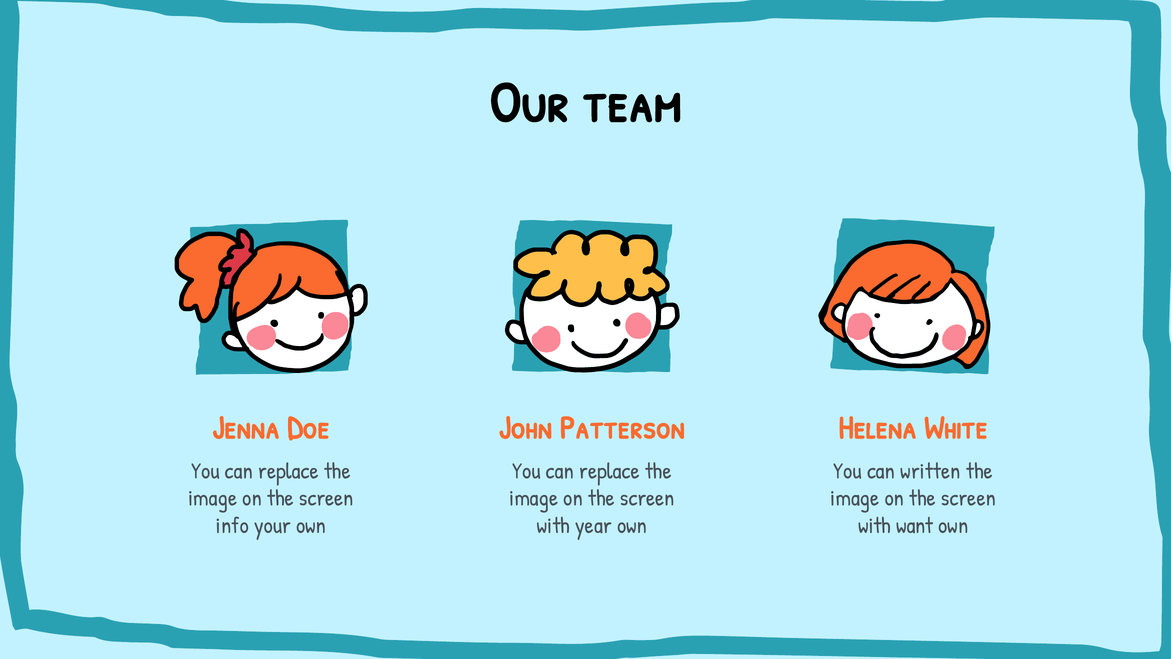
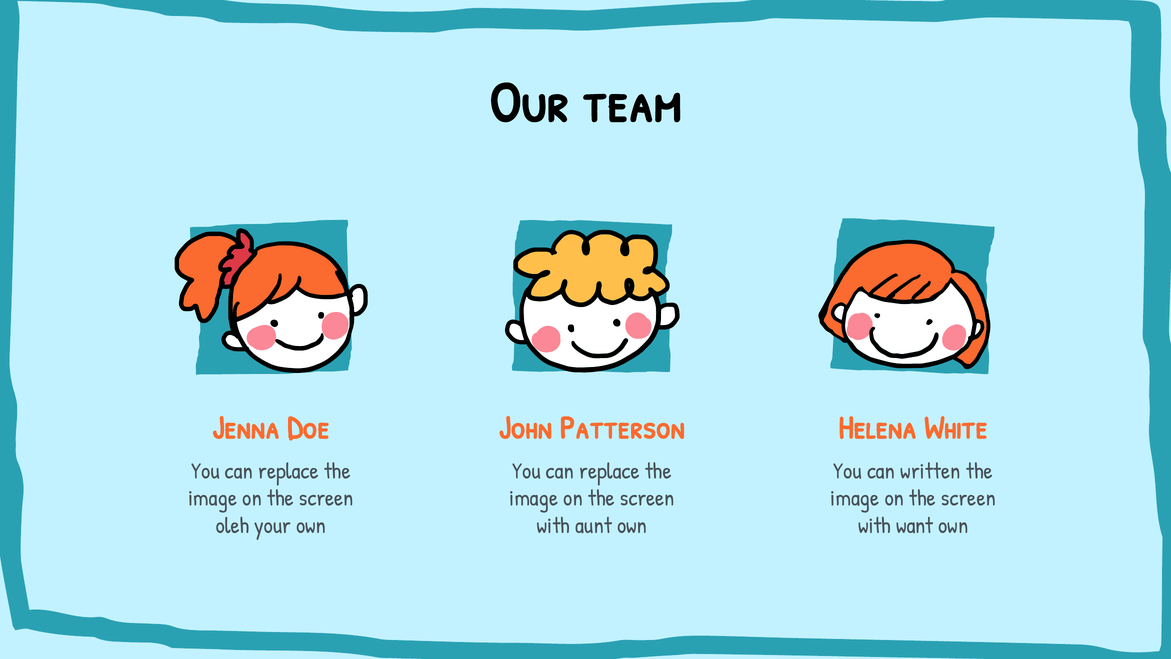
info: info -> oleh (233, 526)
year: year -> aunt (594, 526)
